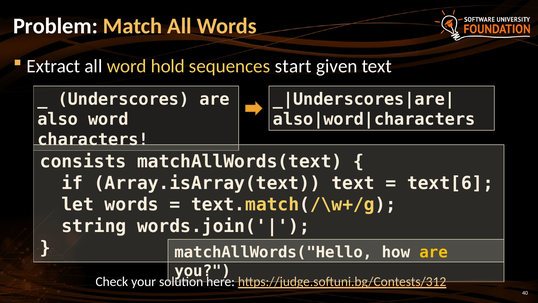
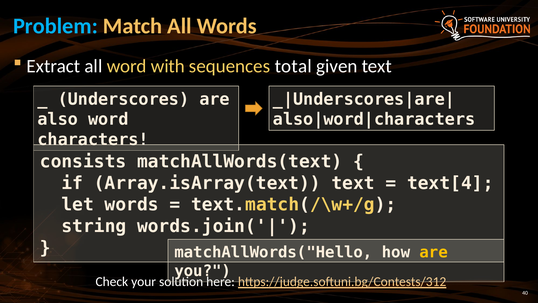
Problem colour: white -> light blue (56, 26)
hold: hold -> with (168, 66)
start: start -> total (293, 66)
text[6: text[6 -> text[4 (450, 183)
